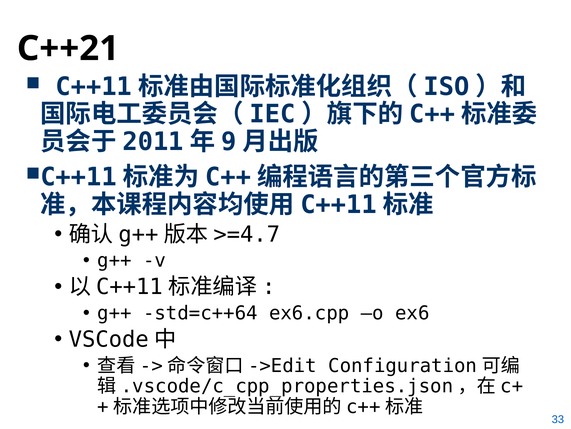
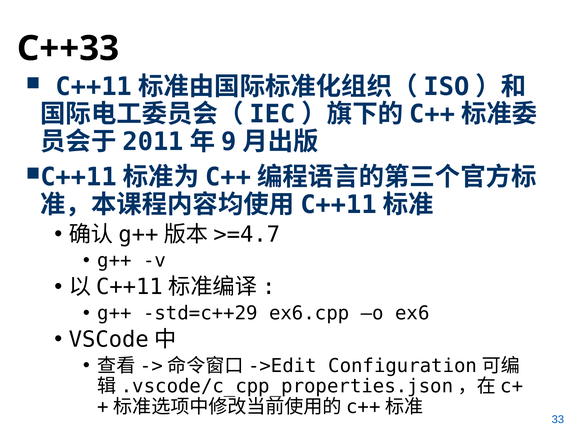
C++21: C++21 -> C++33 (68, 48)
std=c++64: std=c++64 -> std=c++29 (200, 313)
